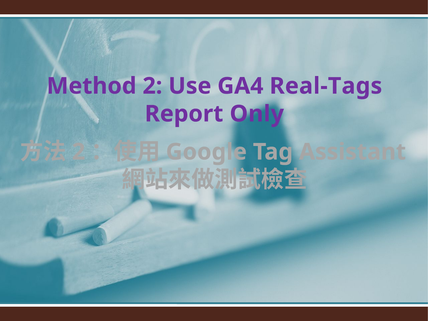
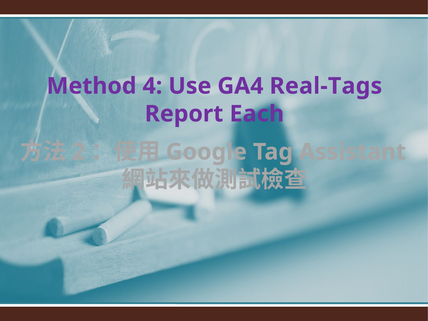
Method 2: 2 -> 4 (152, 86)
Only: Only -> Each (257, 114)
